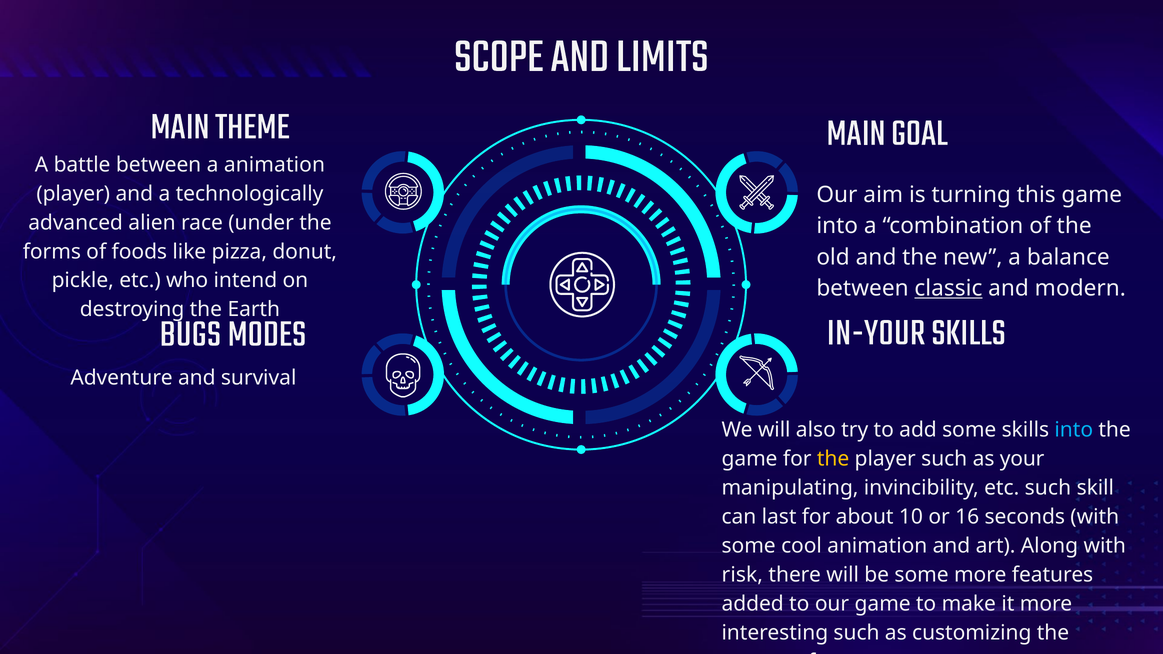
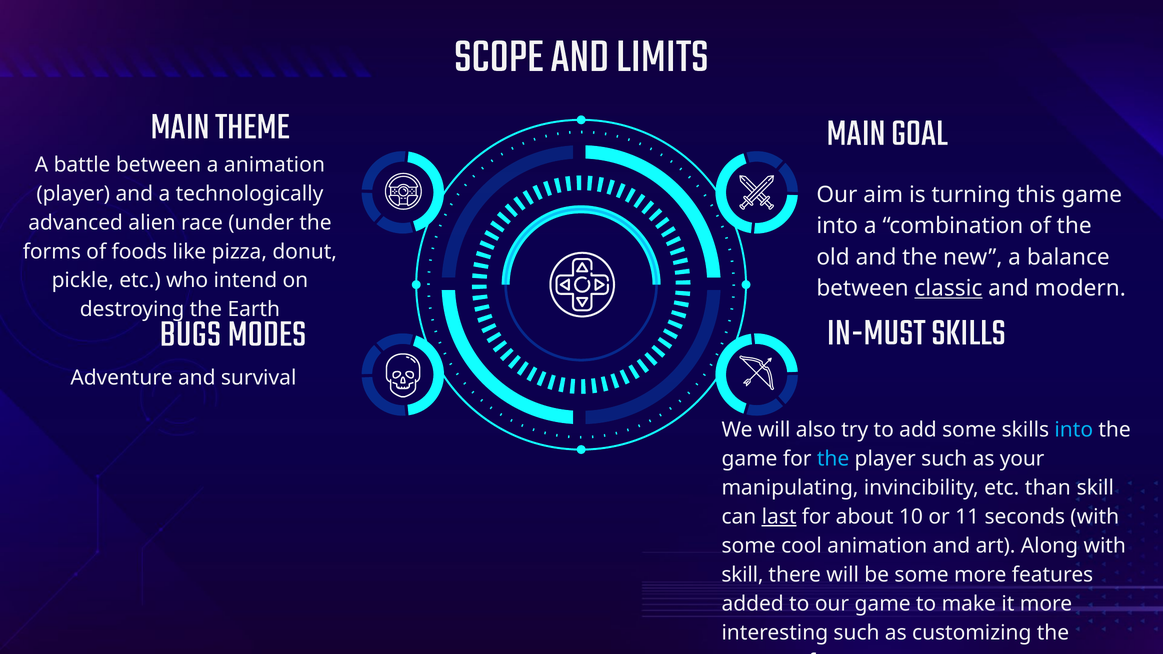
IN-YOUR: IN-YOUR -> IN-MUST (876, 332)
the colour: yellow -> light blue (833, 459)
etc such: such -> than (1048, 488)
last underline: none -> present (779, 517)
16: 16 -> 11 (967, 517)
risk: risk -> skill (742, 575)
